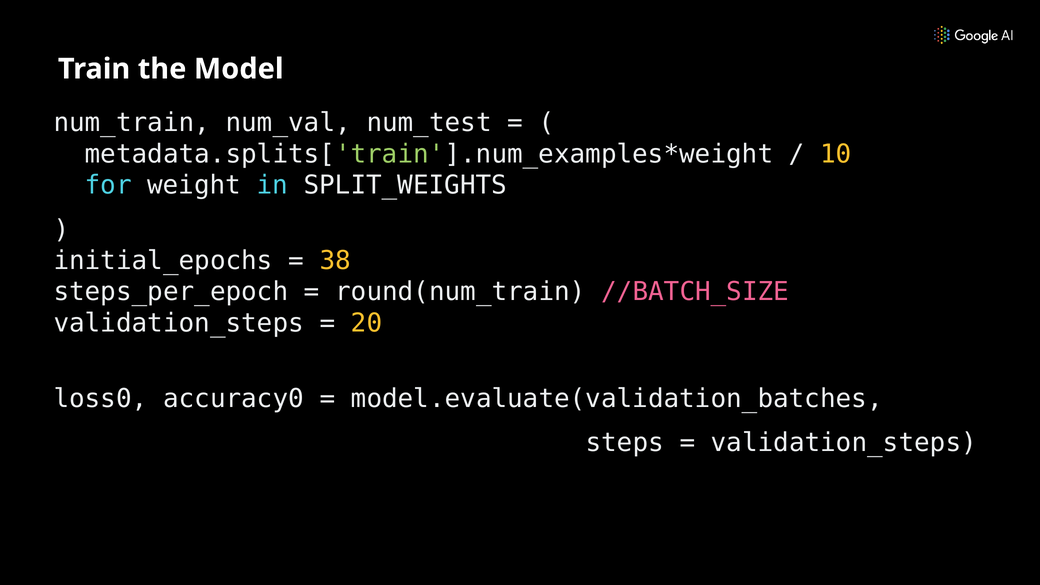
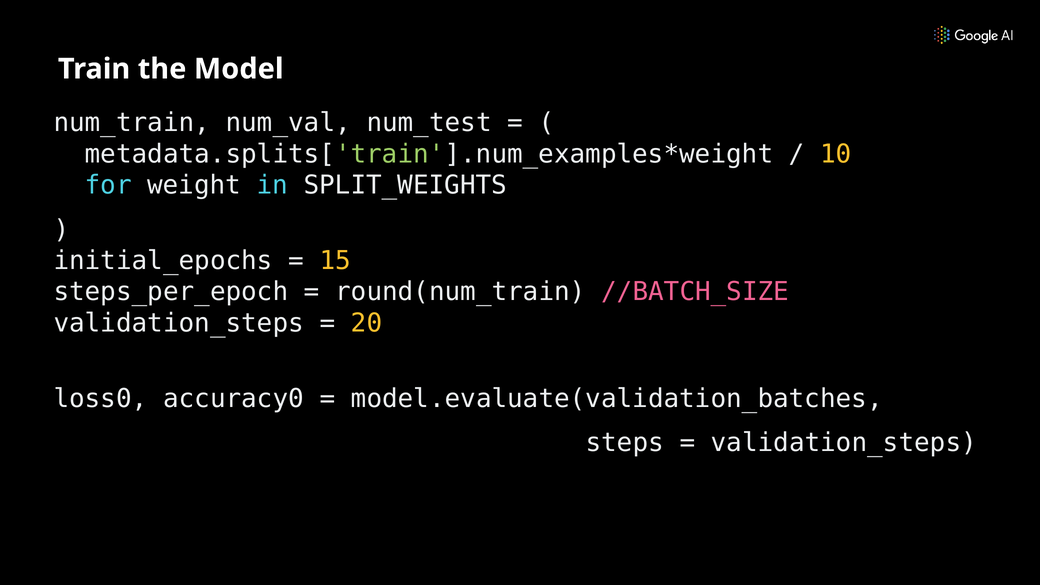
38: 38 -> 15 (335, 261)
